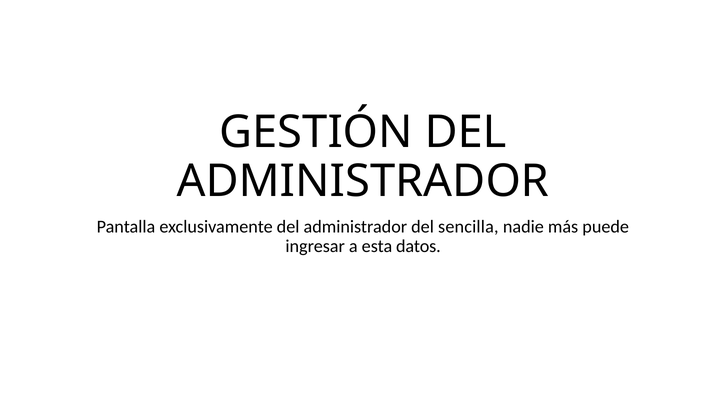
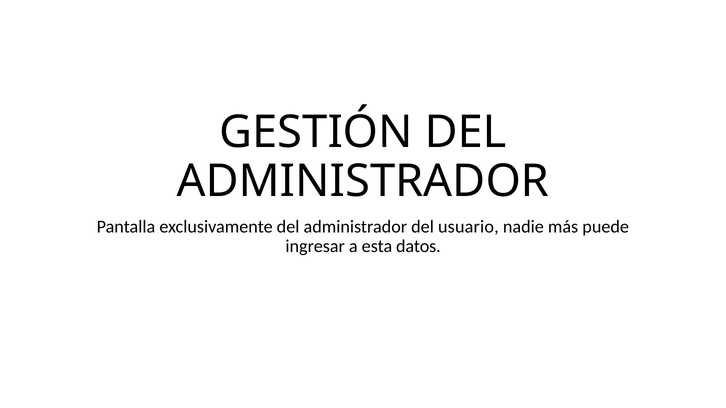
sencilla: sencilla -> usuario (468, 227)
